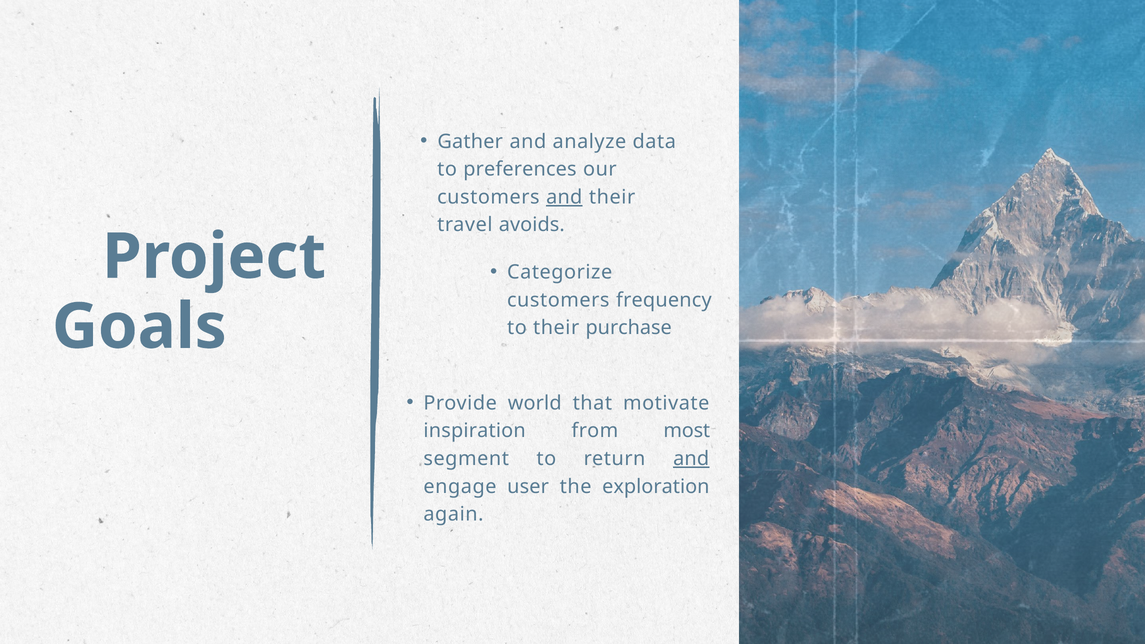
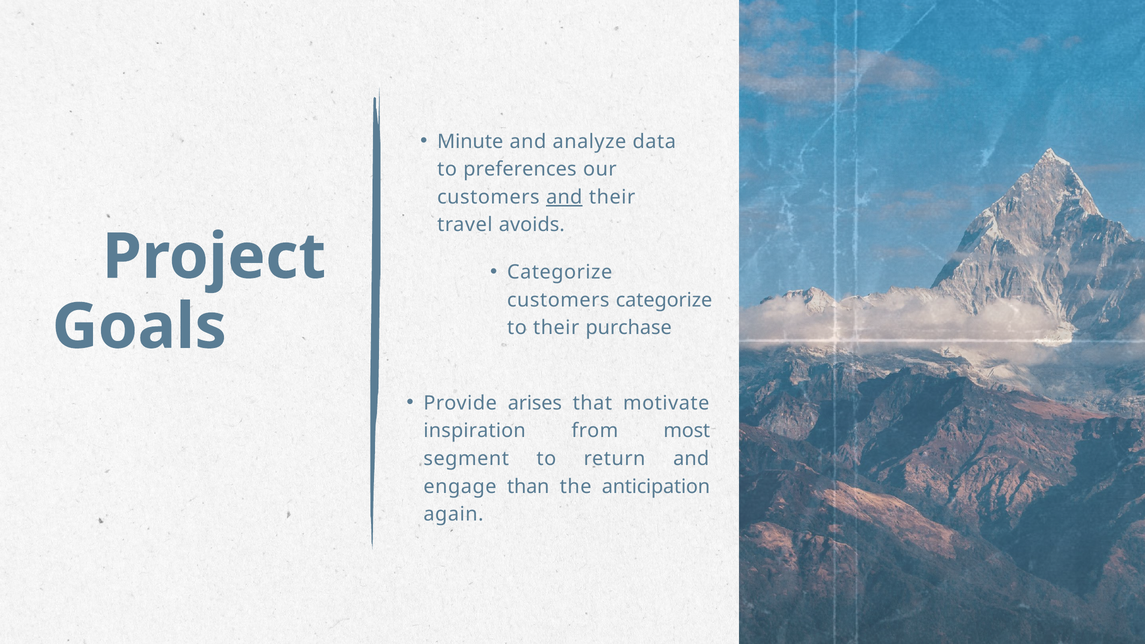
Gather: Gather -> Minute (470, 142)
customers frequency: frequency -> categorize (664, 300)
world: world -> arises (535, 403)
and underline: present -> none (691, 459)
user: user -> than (528, 487)
exploration: exploration -> anticipation (656, 487)
